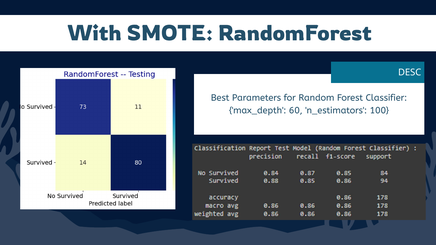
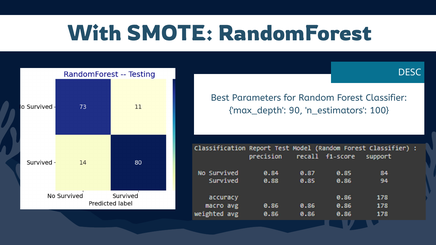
60: 60 -> 90 (296, 111)
